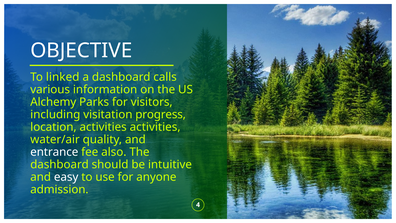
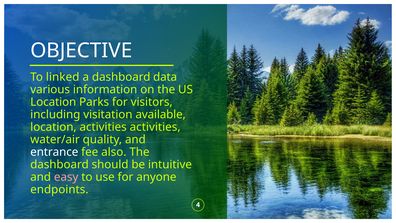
calls: calls -> data (165, 77)
Alchemy: Alchemy -> Location (53, 102)
progress: progress -> available (161, 114)
easy colour: white -> pink (66, 177)
admission: admission -> endpoints (59, 189)
